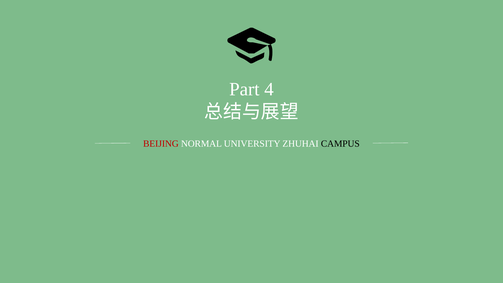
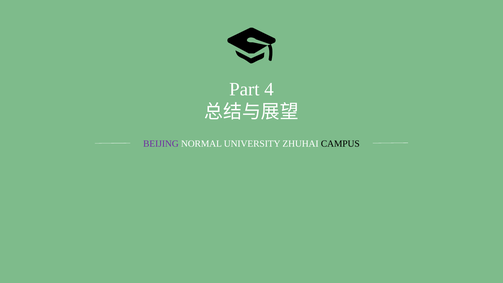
BEIJING colour: red -> purple (161, 144)
